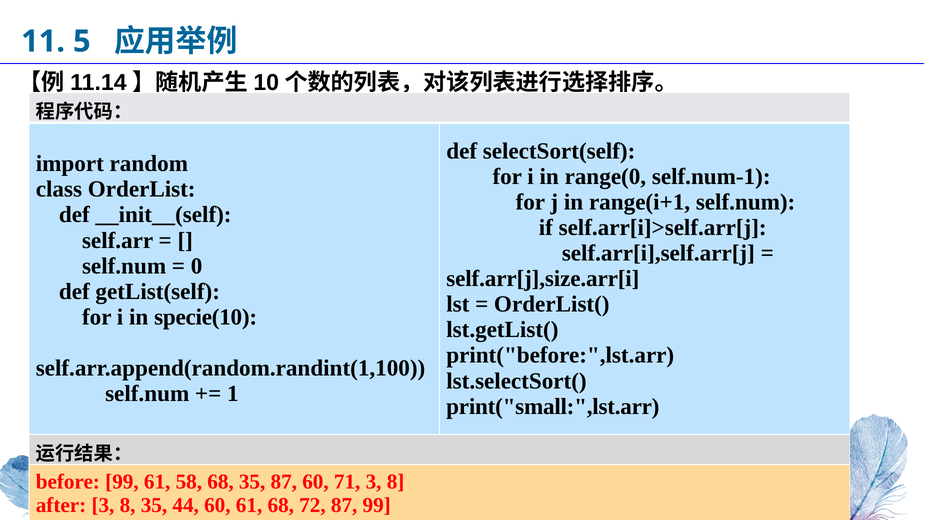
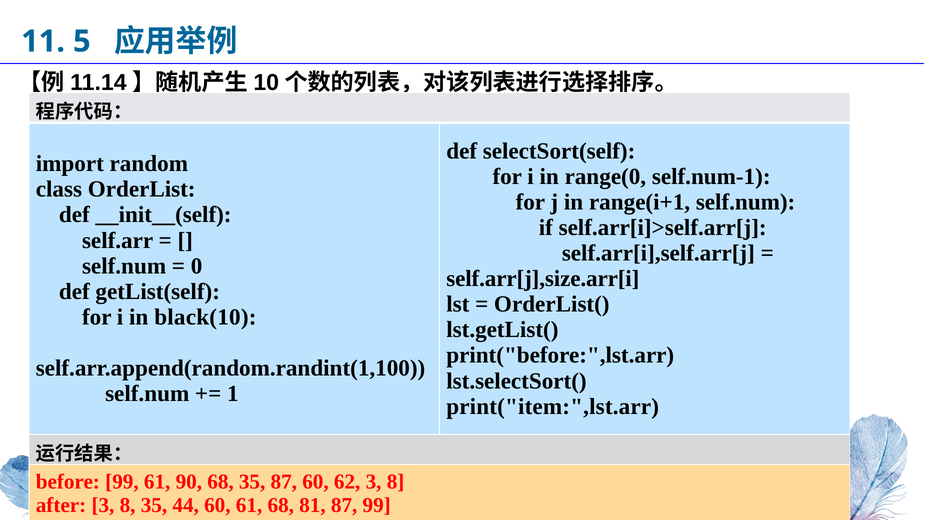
specie(10: specie(10 -> black(10 (205, 317)
print("small:",lst.arr: print("small:",lst.arr -> print("item:",lst.arr (553, 407)
58: 58 -> 90 (189, 482)
71: 71 -> 62 (347, 482)
72: 72 -> 81 (312, 506)
